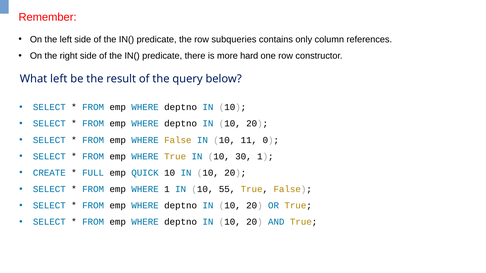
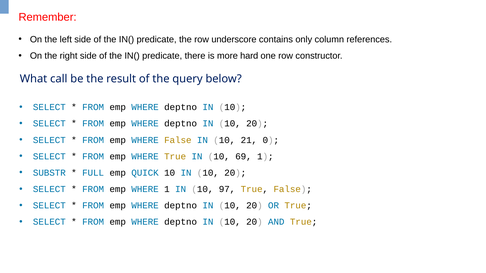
subqueries: subqueries -> underscore (234, 40)
What left: left -> call (59, 79)
11: 11 -> 21 (249, 140)
30: 30 -> 69 (243, 157)
CREATE: CREATE -> SUBSTR (49, 173)
55: 55 -> 97 (227, 189)
